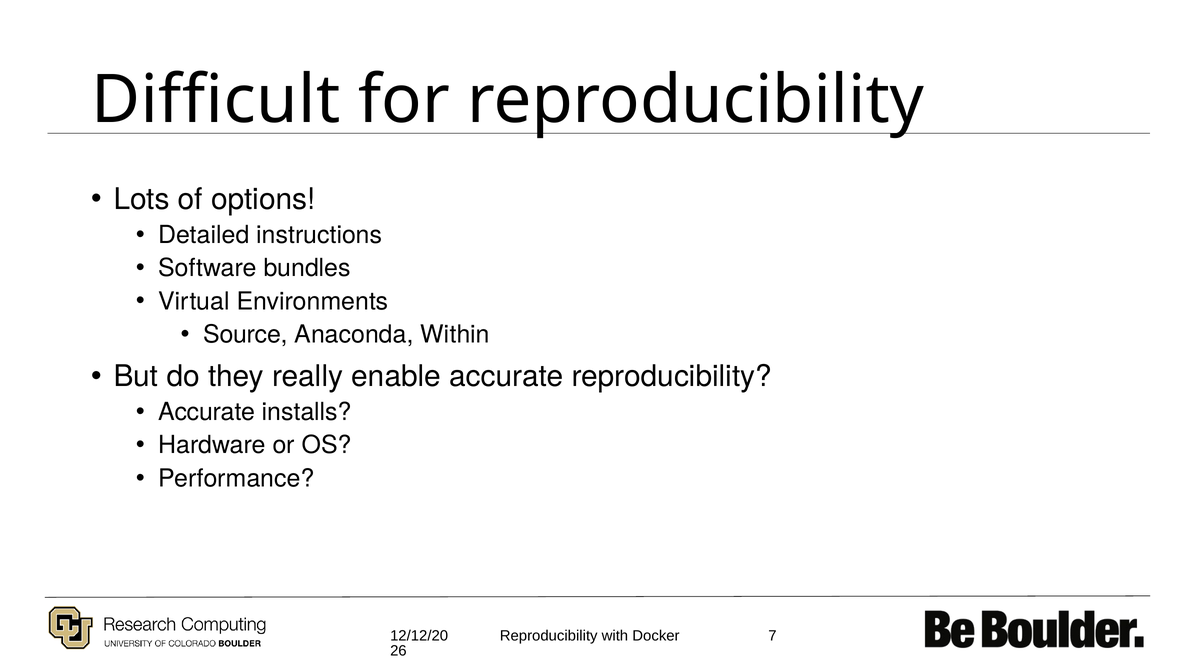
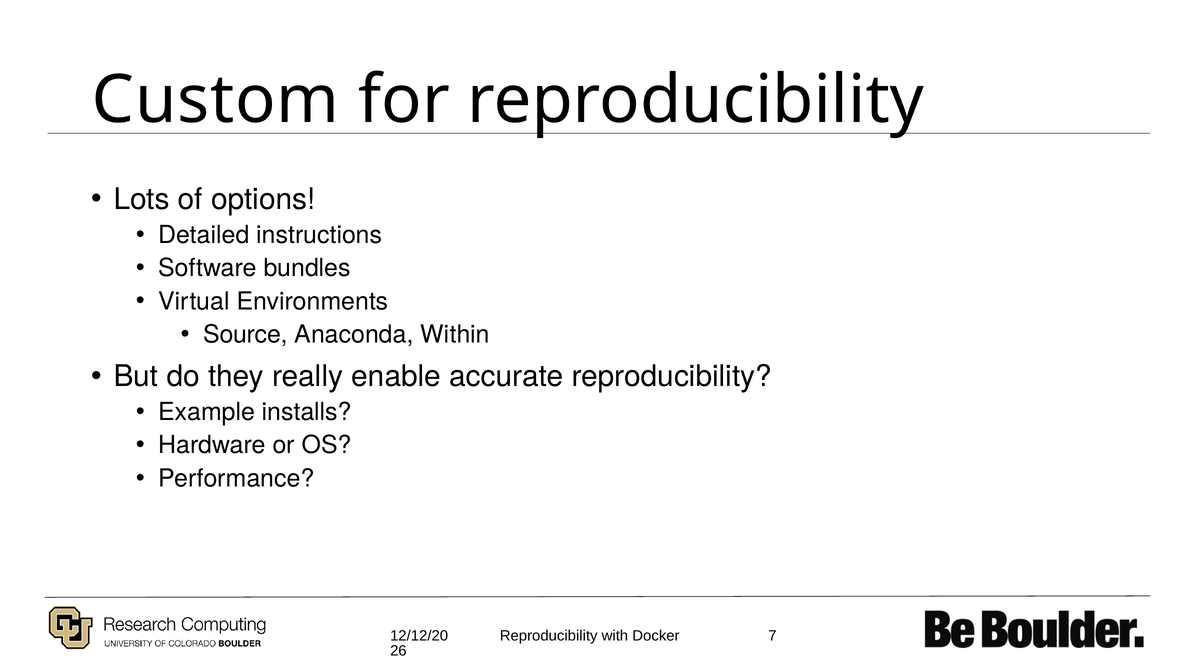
Difficult: Difficult -> Custom (216, 100)
Accurate: Accurate -> Example (207, 412)
